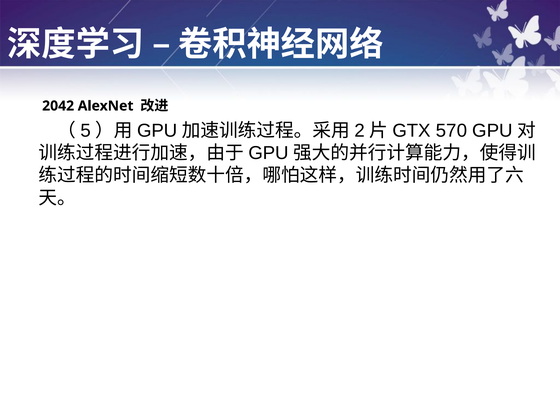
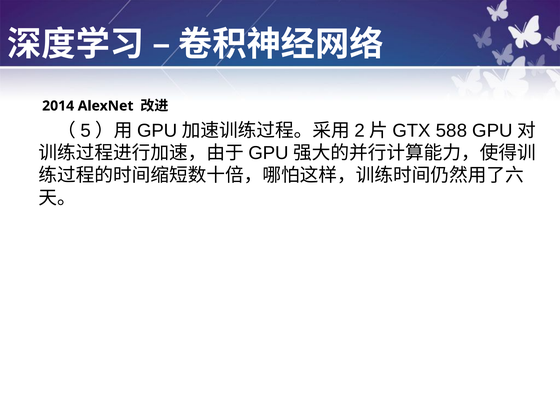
2042: 2042 -> 2014 (58, 106)
570: 570 -> 588 (452, 131)
